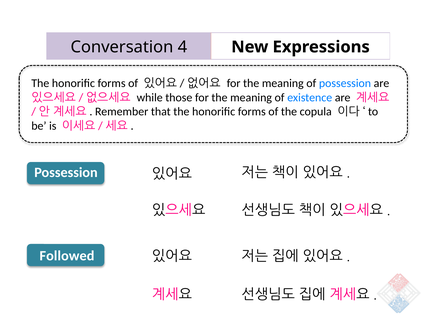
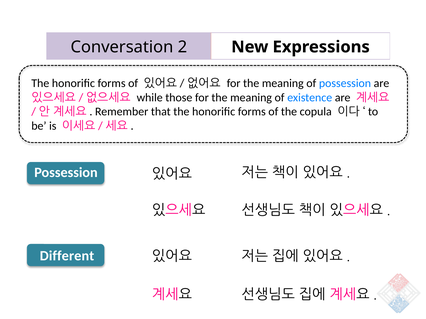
4: 4 -> 2 (182, 47)
Followed: Followed -> Different (67, 256)
